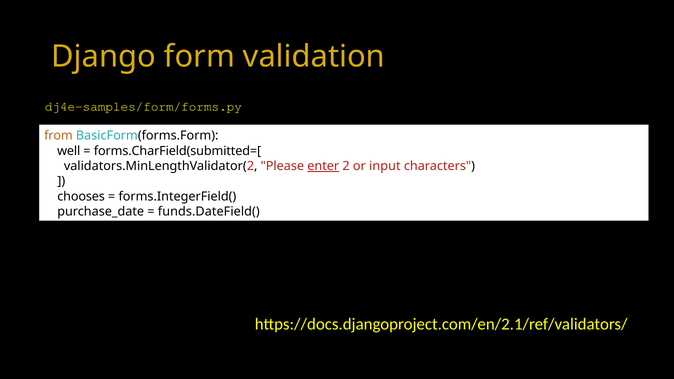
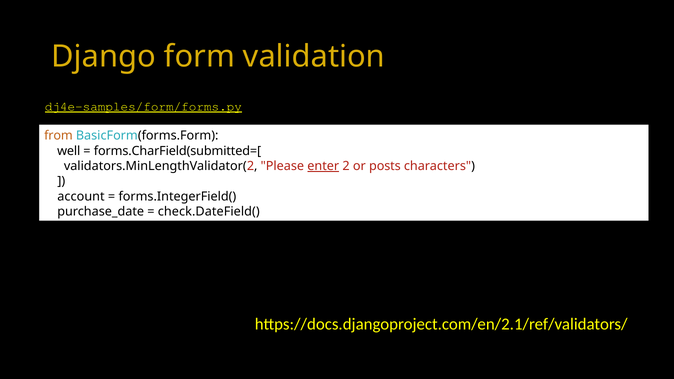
dj4e-samples/form/forms.py underline: none -> present (143, 107)
input: input -> posts (385, 166)
chooses: chooses -> account (81, 196)
funds.DateField(: funds.DateField( -> check.DateField( (209, 212)
